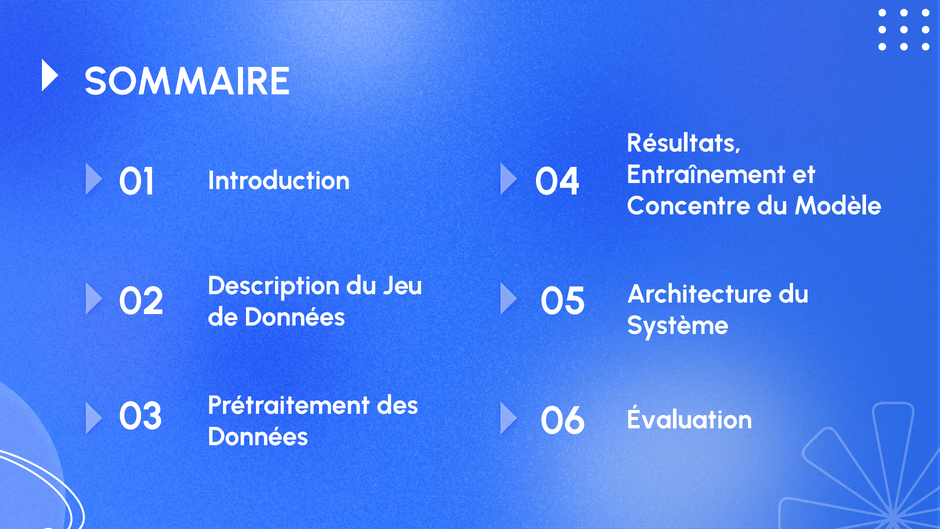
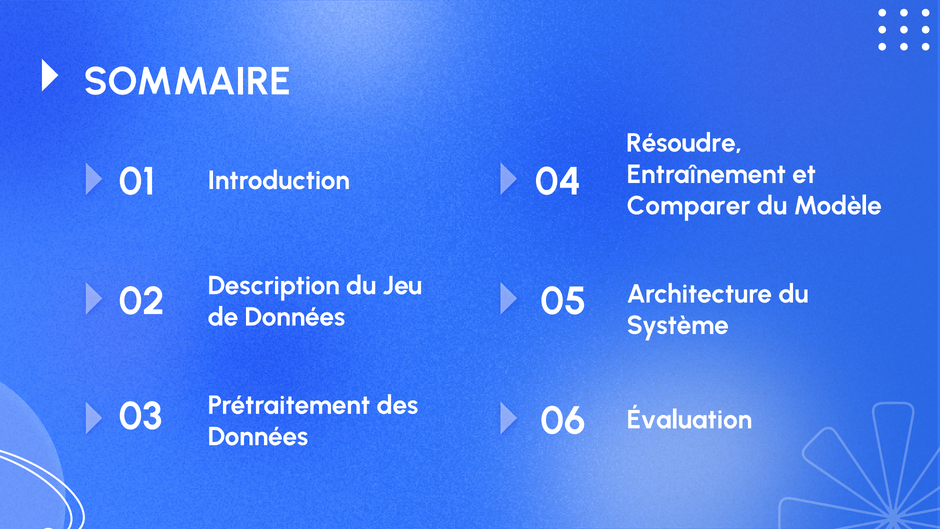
Résultats: Résultats -> Résoudre (684, 143)
Concentre: Concentre -> Comparer (689, 206)
